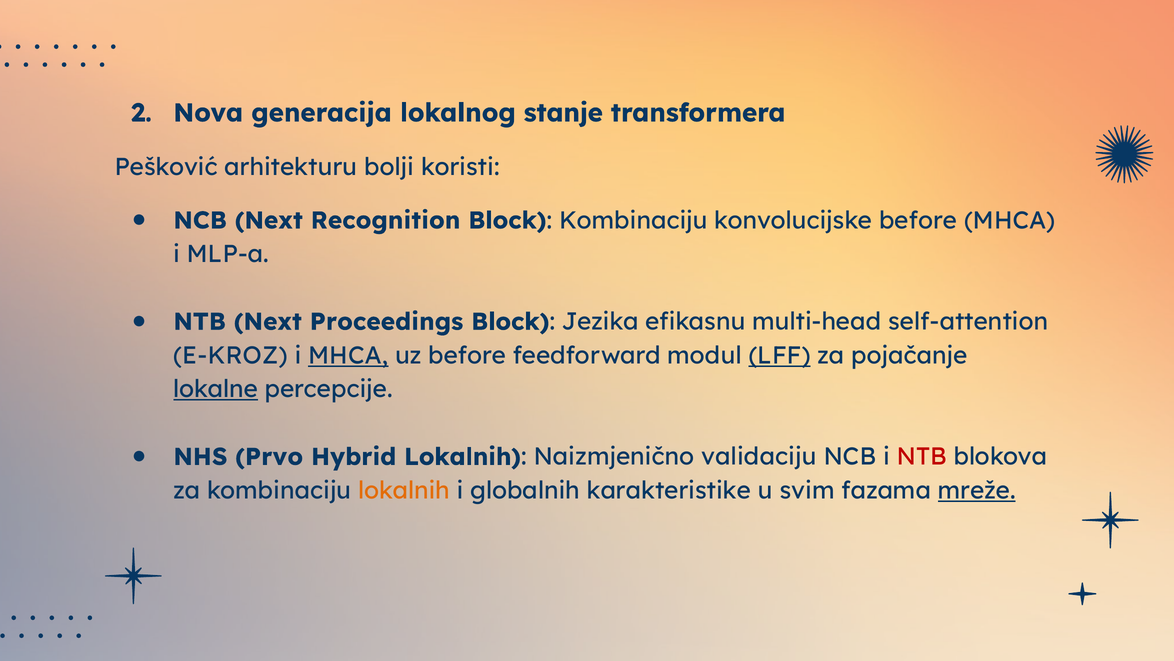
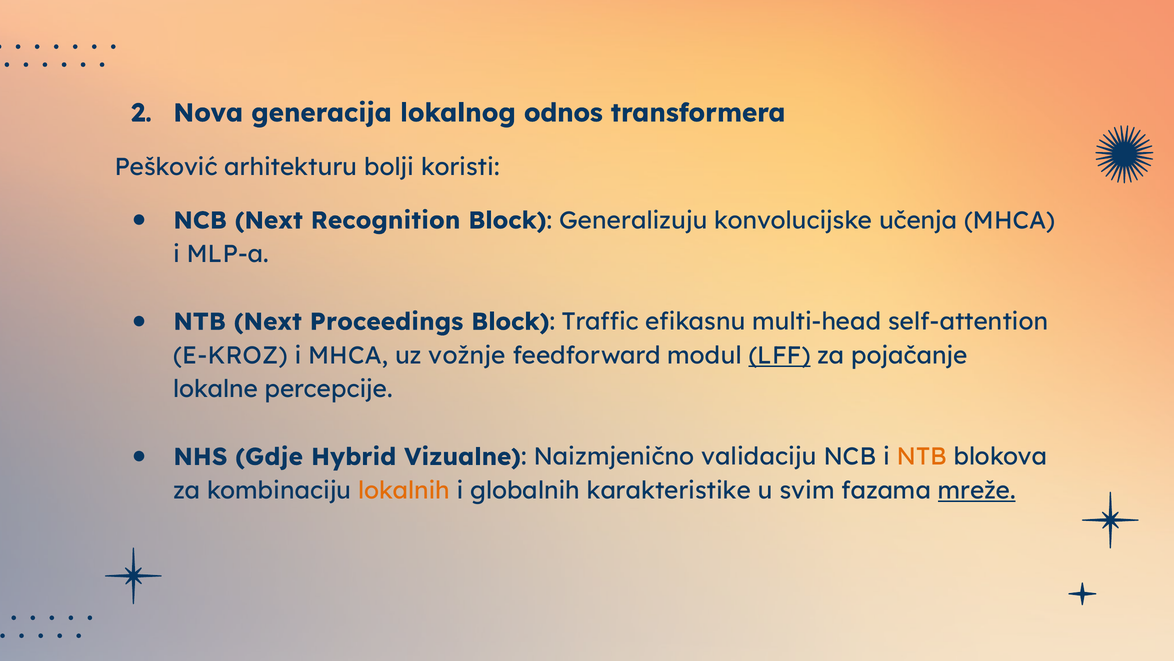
stanje: stanje -> odnos (563, 113)
Kombinaciju: Kombinaciju -> Generalizuju (633, 220)
konvolucijske before: before -> učenja (918, 220)
Jezika: Jezika -> Traffic (600, 321)
MHCA underline: present -> none (348, 355)
uz before: before -> vožnje (467, 355)
lokalne underline: present -> none (216, 389)
Prvo: Prvo -> Gdje (269, 456)
Hybrid Lokalnih: Lokalnih -> Vizualne (462, 456)
NTB colour: red -> orange (922, 456)
